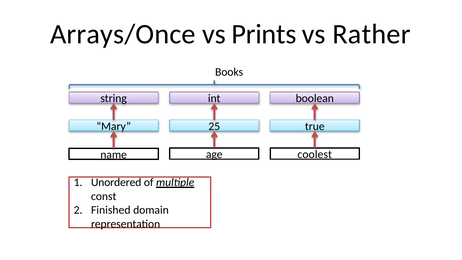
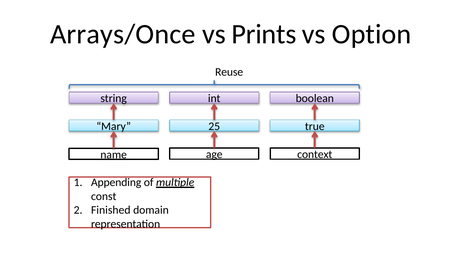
Rather: Rather -> Option (372, 34)
Books: Books -> Reuse (229, 72)
coolest: coolest -> context (315, 154)
Unordered: Unordered -> Appending (116, 182)
